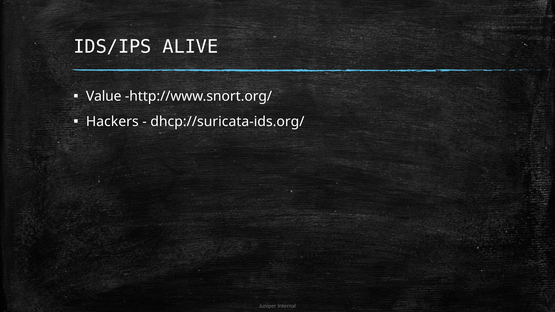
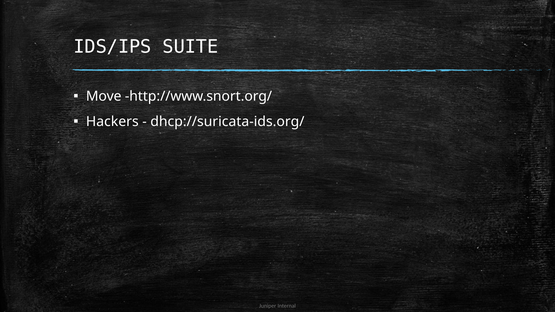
ALIVE: ALIVE -> SUITE (190, 47)
Value: Value -> Move (104, 96)
